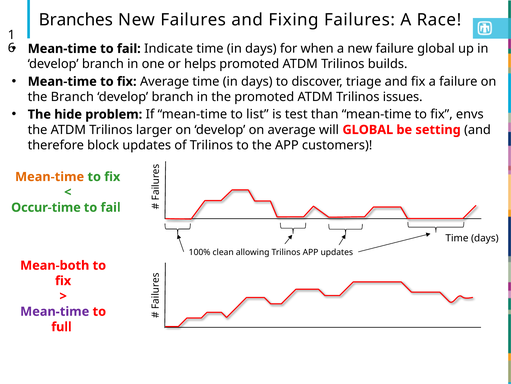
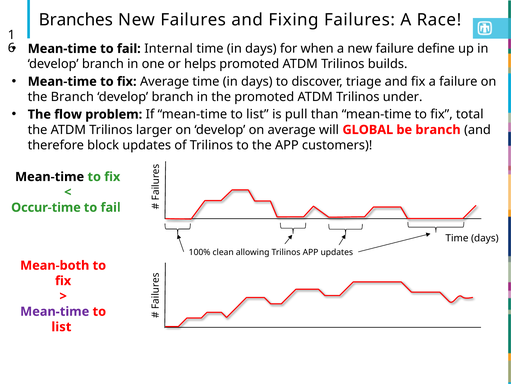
Indicate: Indicate -> Internal (169, 49)
failure global: global -> define (436, 49)
issues: issues -> under (403, 97)
hide: hide -> flow (68, 114)
test: test -> pull (296, 114)
envs: envs -> total (470, 114)
be setting: setting -> branch (438, 130)
Mean-time colour: orange -> black (50, 177)
full: full -> list (61, 326)
